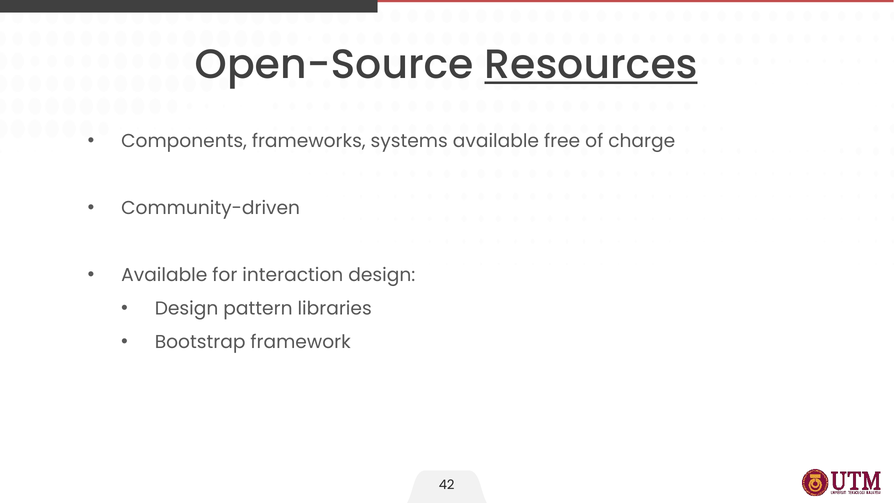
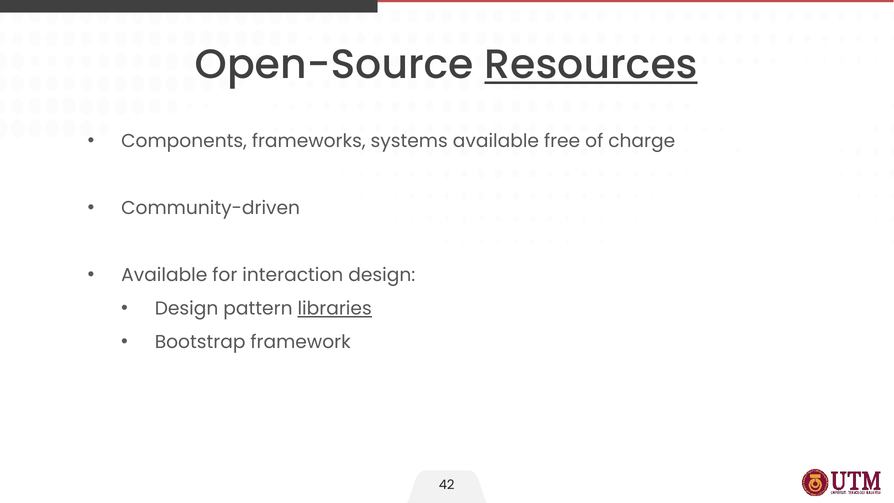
libraries underline: none -> present (335, 309)
